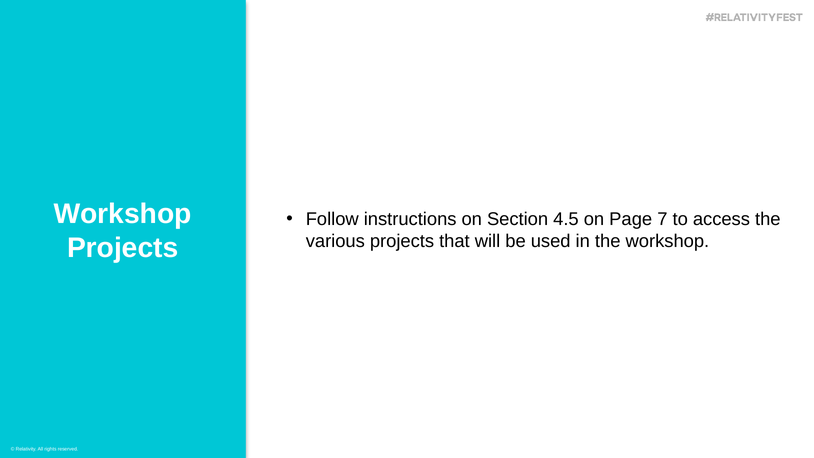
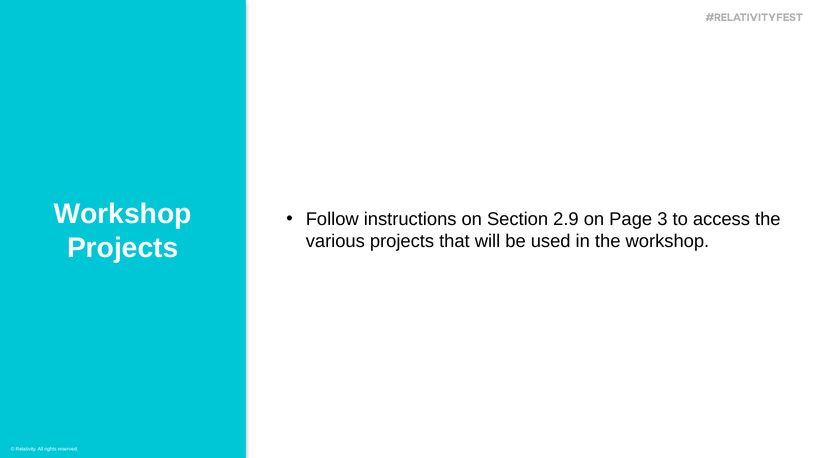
4.5: 4.5 -> 2.9 (566, 219)
7: 7 -> 3 (662, 219)
